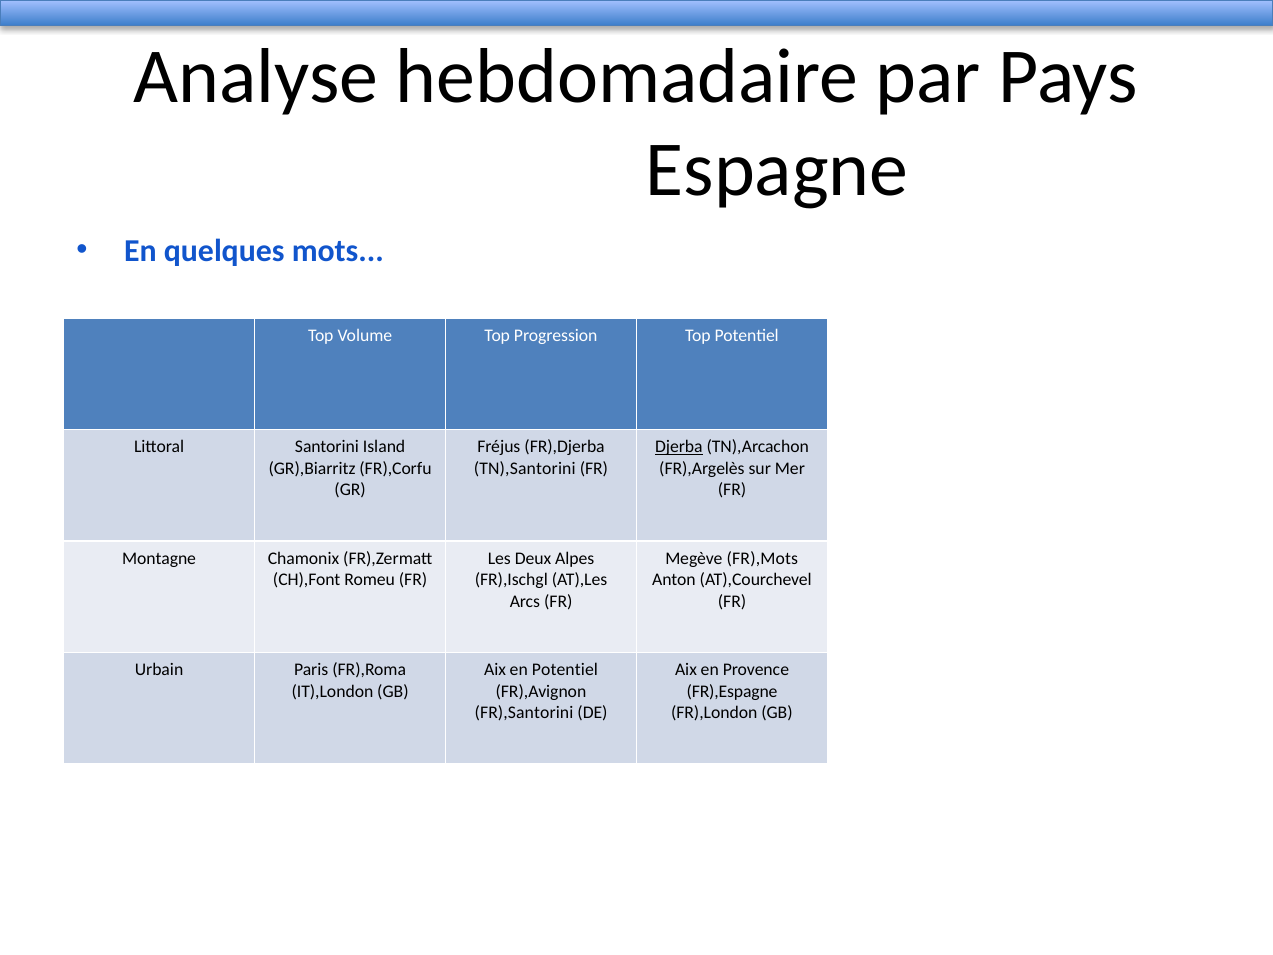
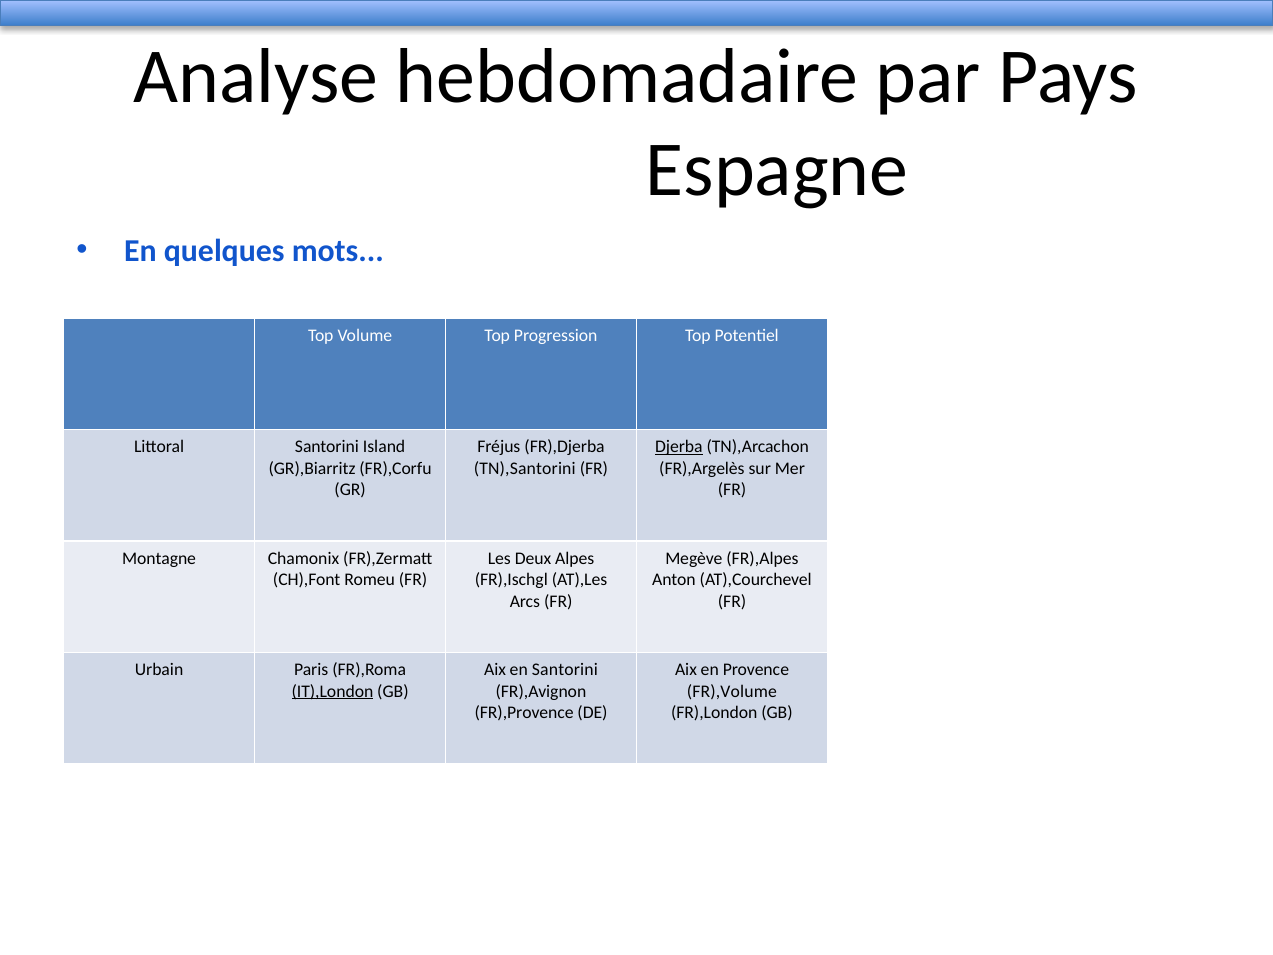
FR),Mots: FR),Mots -> FR),Alpes (762, 558)
en Potentiel: Potentiel -> Santorini (565, 670)
IT),London underline: none -> present (332, 691)
FR),Espagne: FR),Espagne -> FR),Volume (732, 691)
FR),Santorini: FR),Santorini -> FR),Provence (524, 713)
